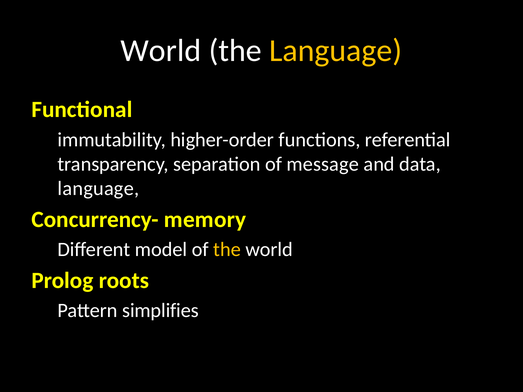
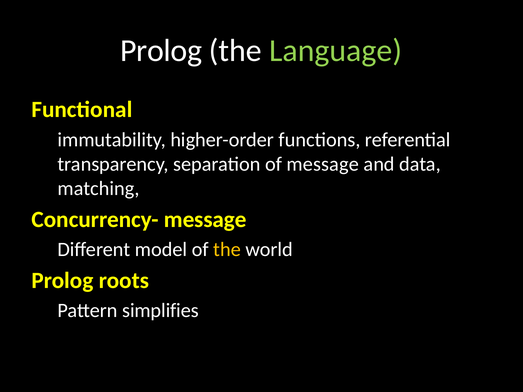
World: World -> Prolog (161, 51)
Language colour: yellow -> light green (336, 51)
language: language -> matching (98, 189)
Concurrency- memory: memory -> message (205, 220)
